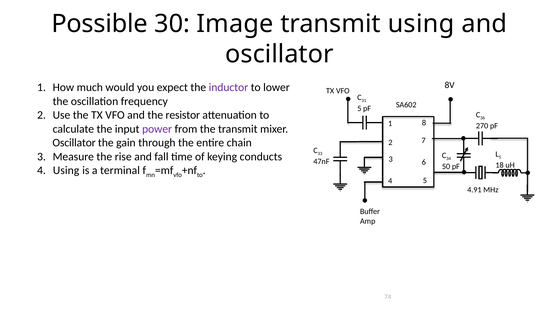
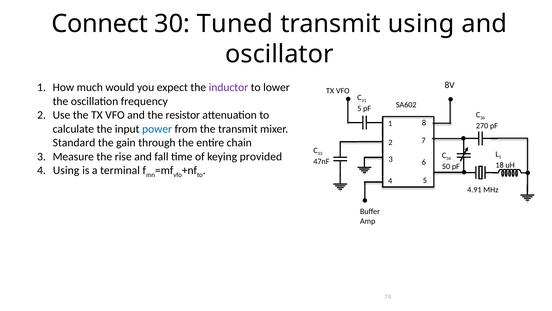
Possible: Possible -> Connect (100, 24)
Image: Image -> Tuned (235, 24)
power colour: purple -> blue (157, 129)
Oscillator: Oscillator -> Standard (74, 143)
conducts: conducts -> provided (261, 156)
